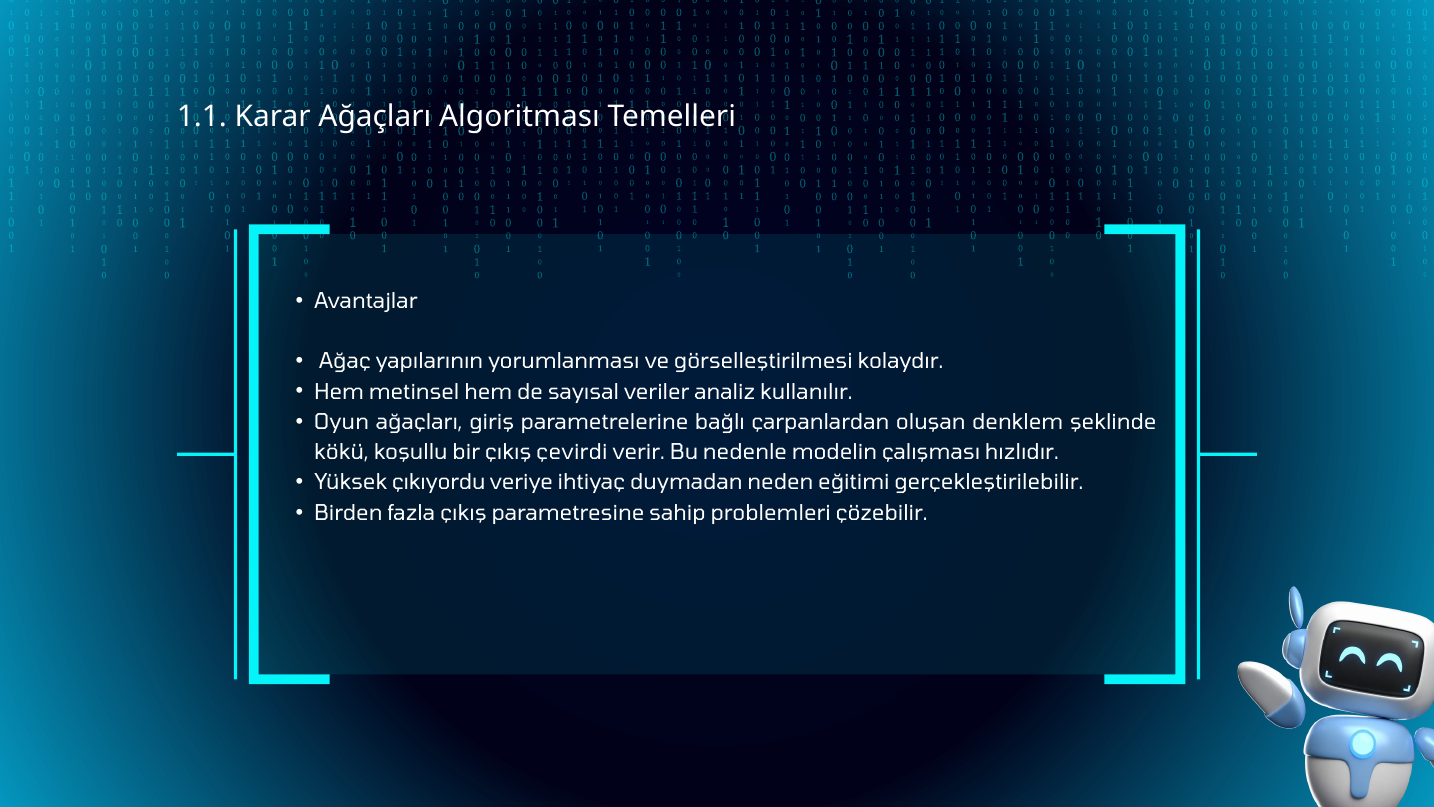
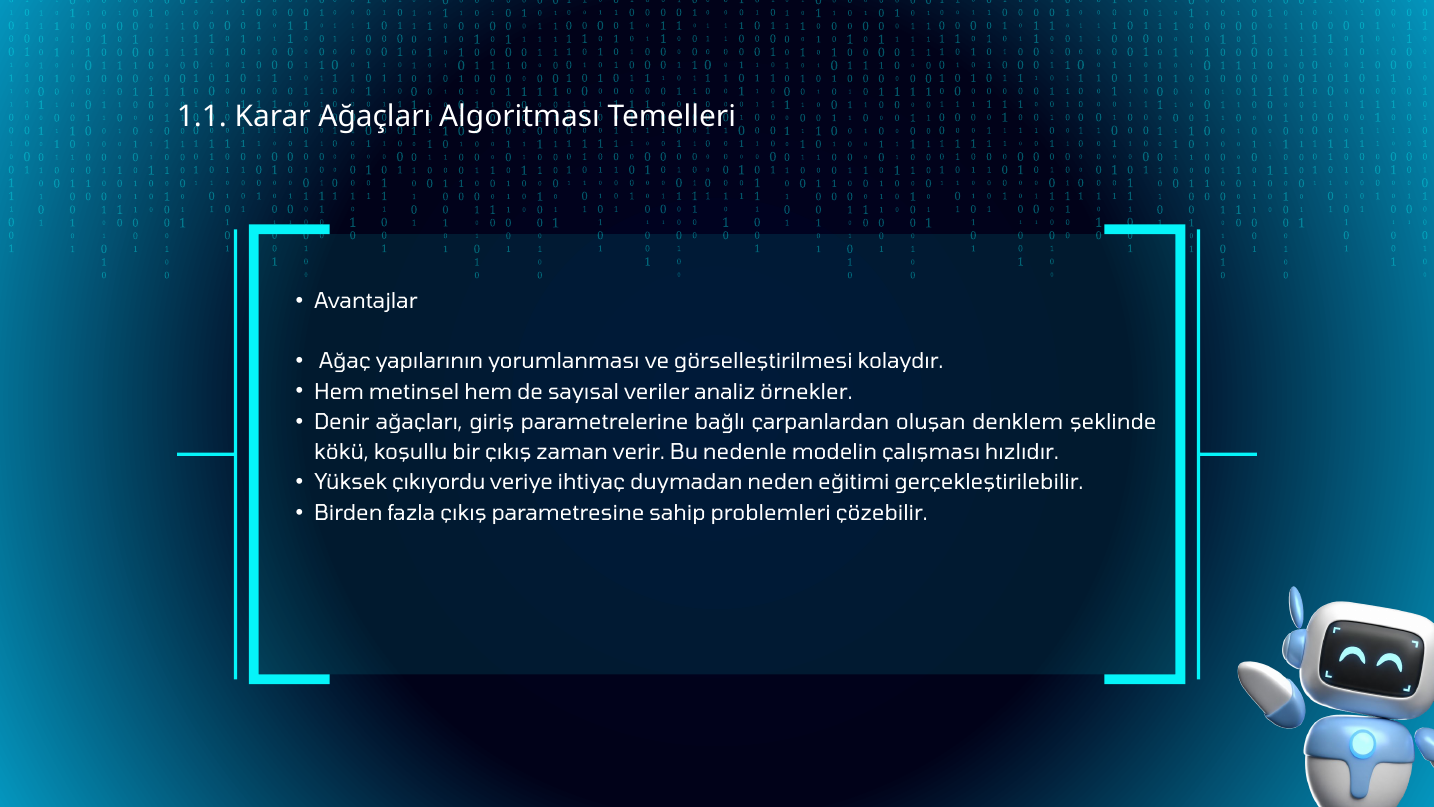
kullanılır: kullanılır -> örnekler (806, 392)
Oyun: Oyun -> Denir (342, 422)
çevirdi: çevirdi -> zaman (572, 452)
